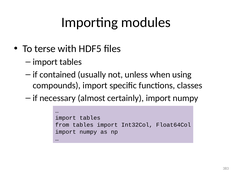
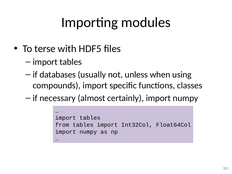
contained: contained -> databases (58, 75)
